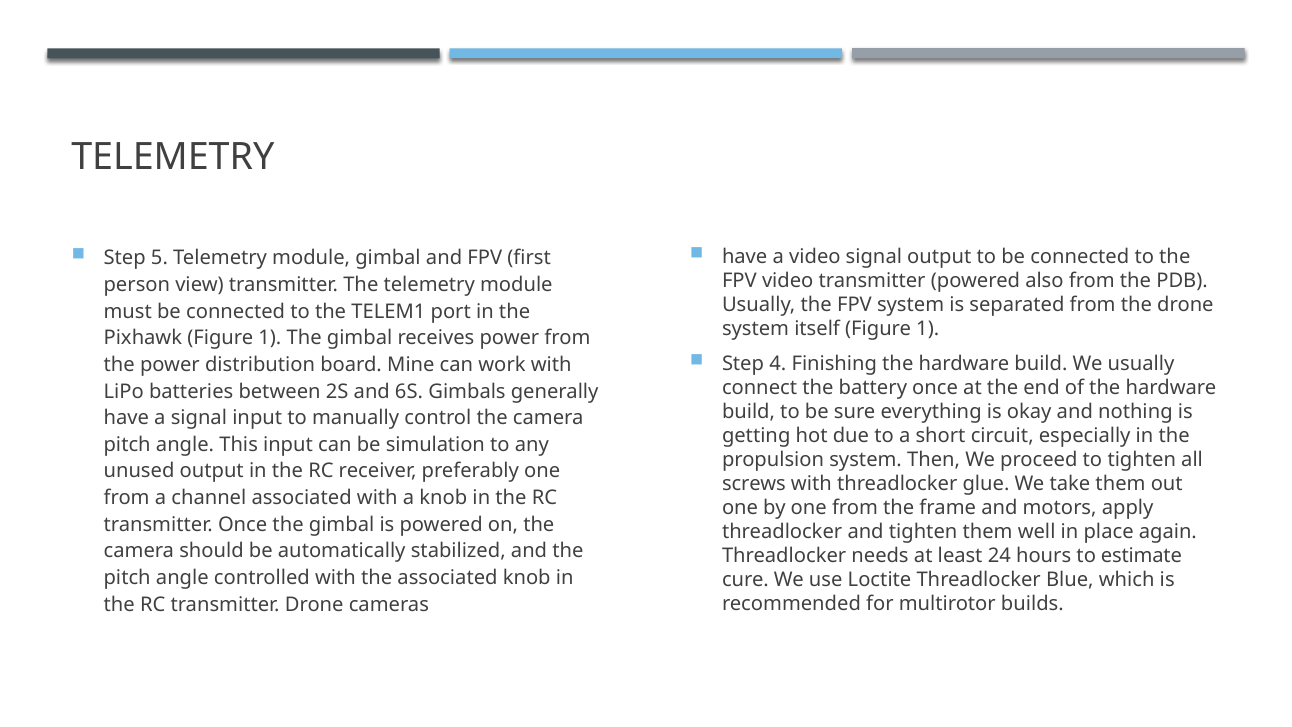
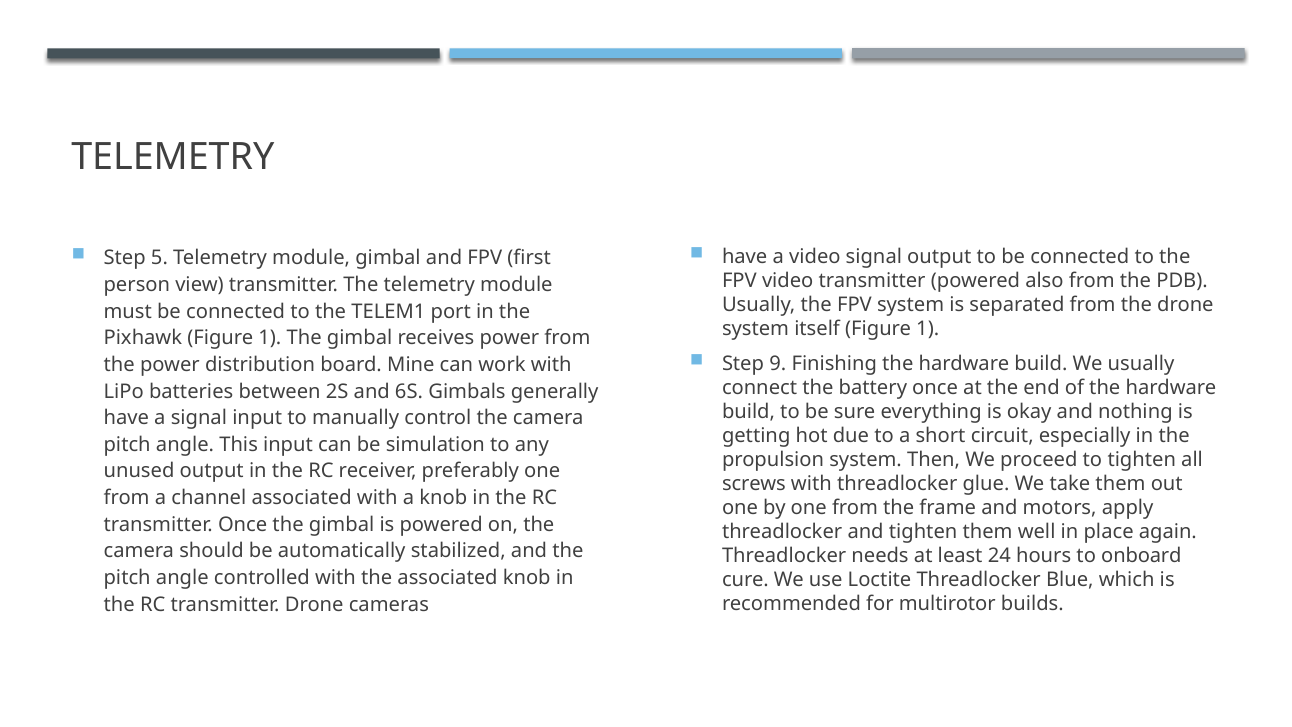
4: 4 -> 9 (778, 364)
estimate: estimate -> onboard (1141, 555)
